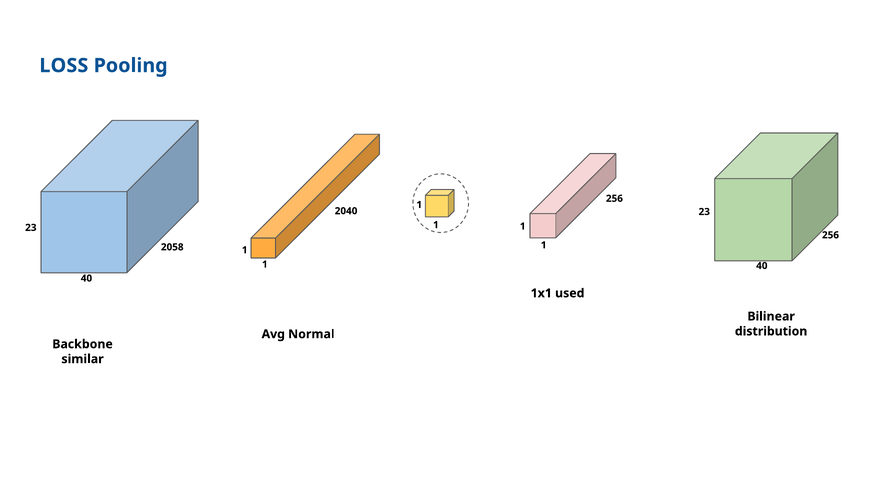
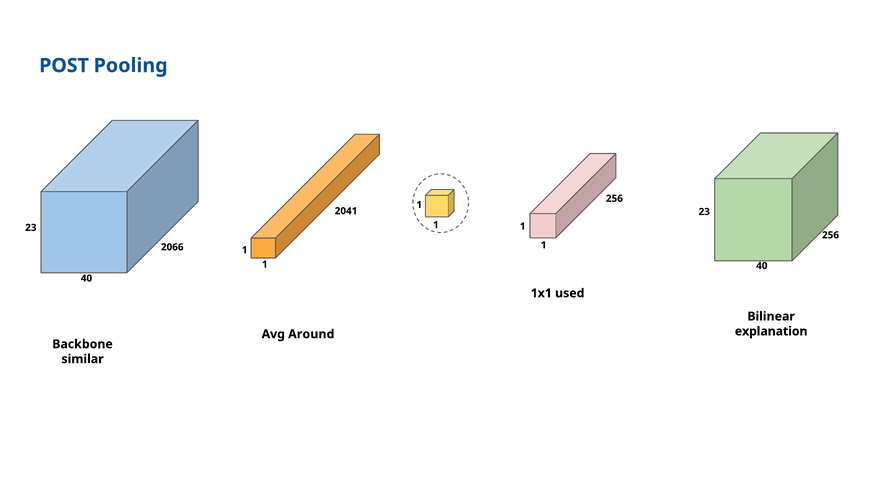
LOSS: LOSS -> POST (64, 66)
2040: 2040 -> 2041 (346, 211)
2058: 2058 -> 2066 (172, 247)
distribution: distribution -> explanation (771, 332)
Normal: Normal -> Around (311, 334)
